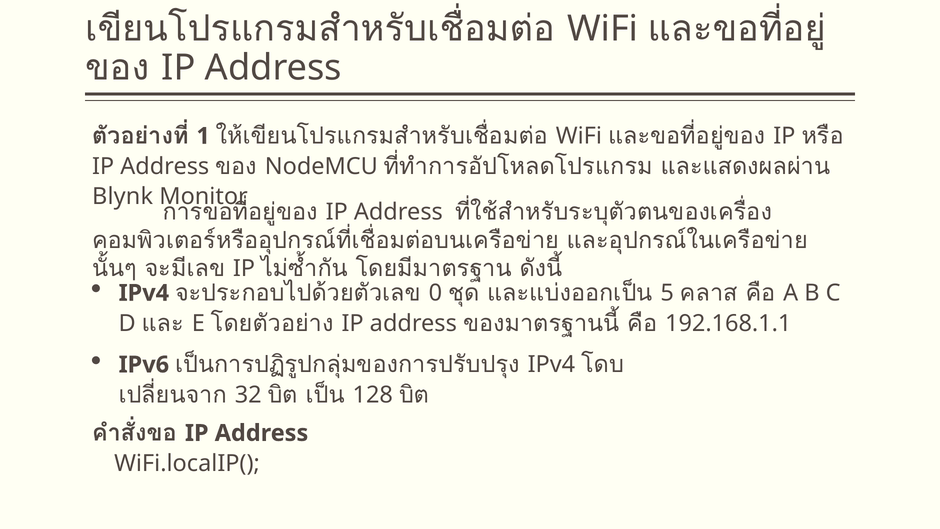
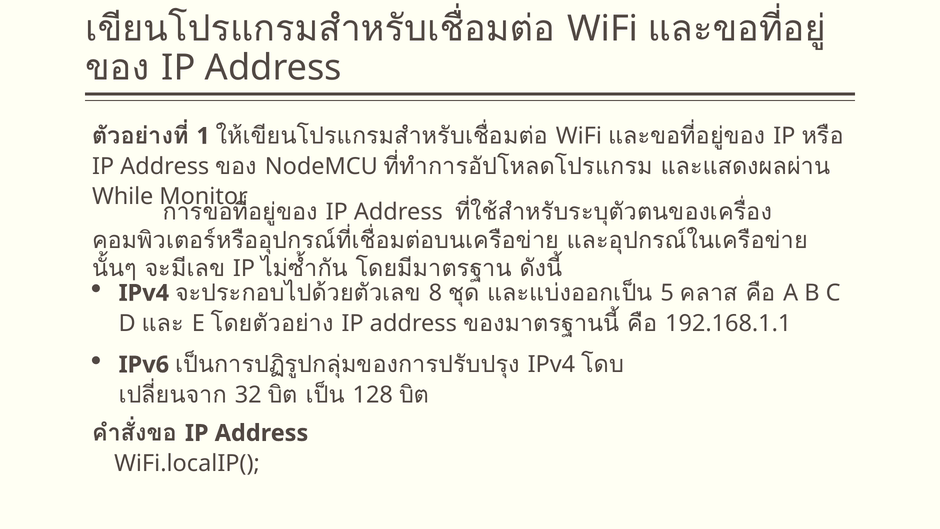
Blynk: Blynk -> While (123, 196)
0: 0 -> 8 (435, 293)
